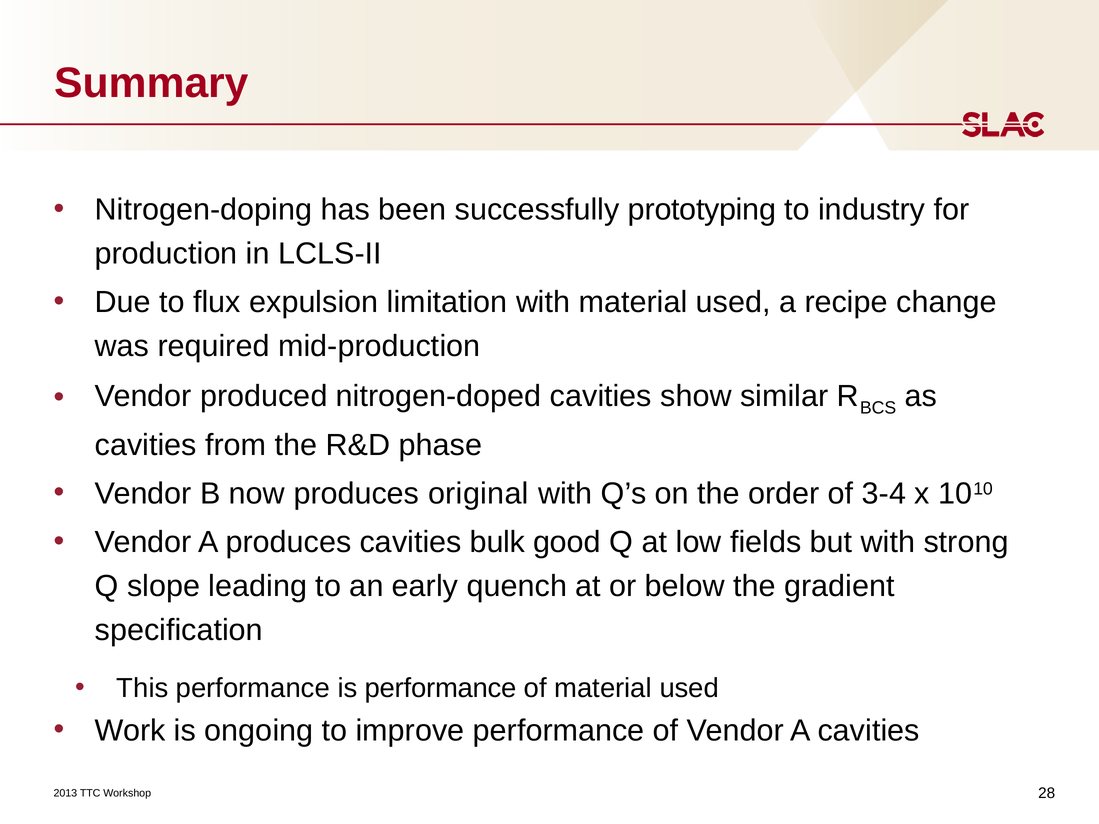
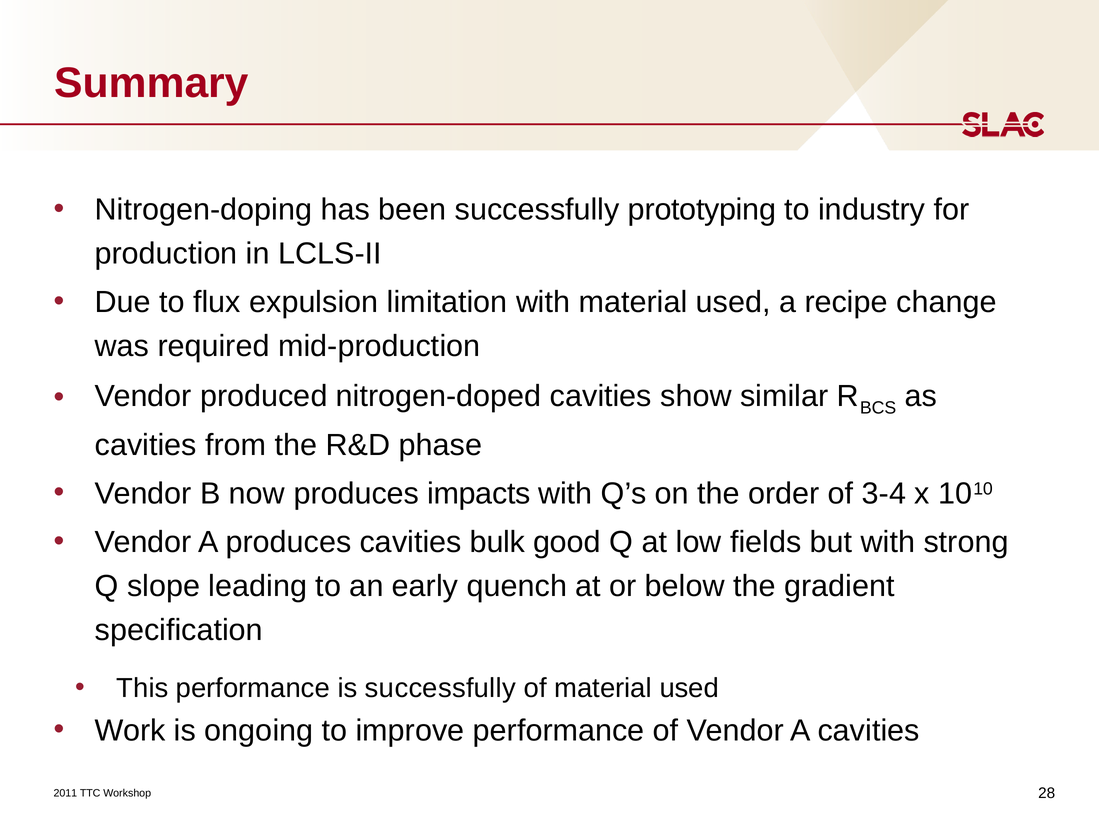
original: original -> impacts (479, 494)
is performance: performance -> successfully (440, 688)
2013: 2013 -> 2011 (65, 794)
